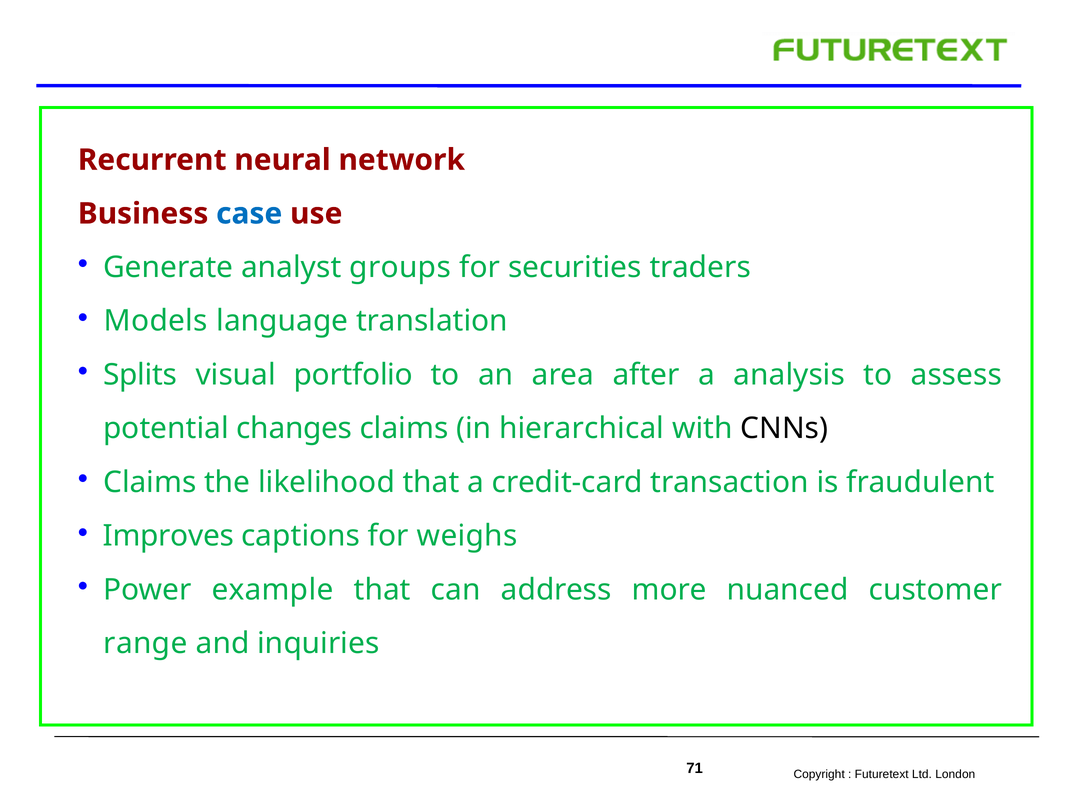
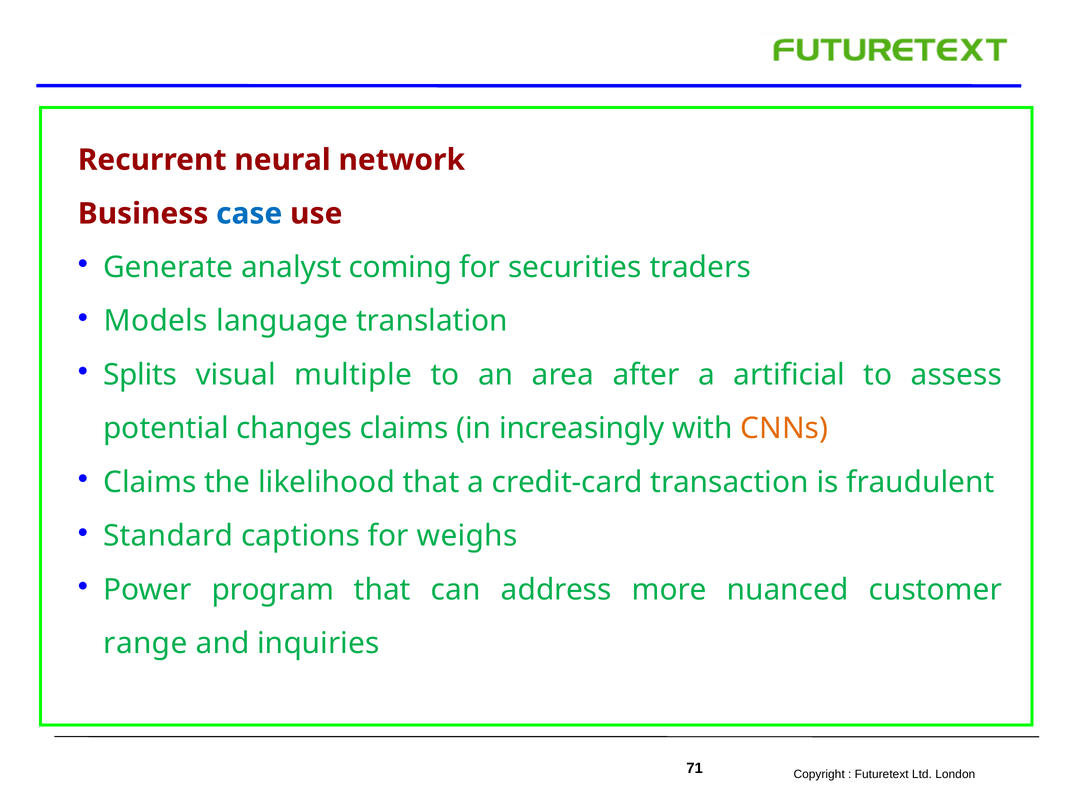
groups: groups -> coming (400, 267)
portfolio: portfolio -> multiple (353, 375)
analysis: analysis -> artificial (789, 375)
hierarchical: hierarchical -> increasingly (582, 429)
CNNs colour: black -> orange (784, 429)
Improves: Improves -> Standard (168, 536)
example: example -> program (273, 590)
